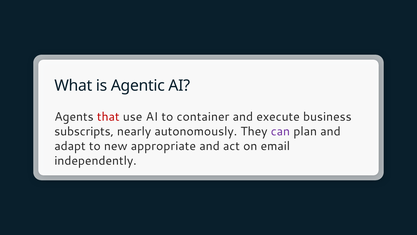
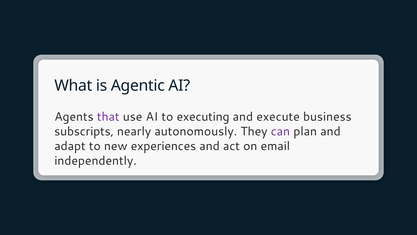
that colour: red -> purple (108, 117)
container: container -> executing (203, 117)
appropriate: appropriate -> experiences (163, 146)
